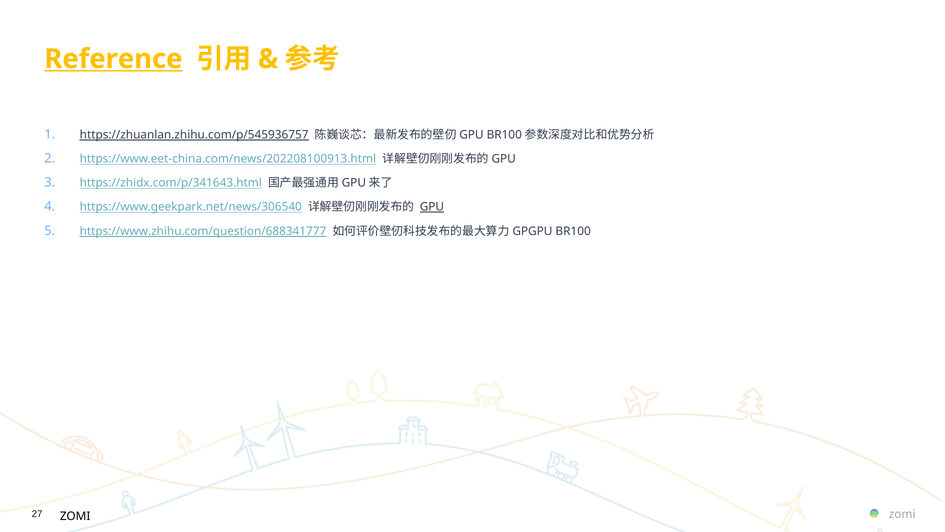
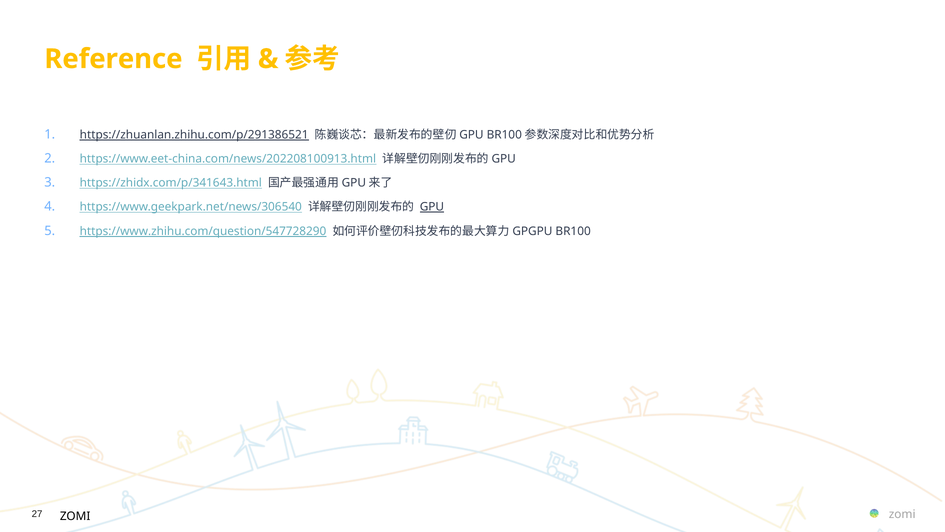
Reference underline: present -> none (113, 59)
https://zhuanlan.zhihu.com/p/545936757: https://zhuanlan.zhihu.com/p/545936757 -> https://zhuanlan.zhihu.com/p/291386521 (194, 134)
https://www.zhihu.com/question/688341777: https://www.zhihu.com/question/688341777 -> https://www.zhihu.com/question/547728290 (203, 231)
